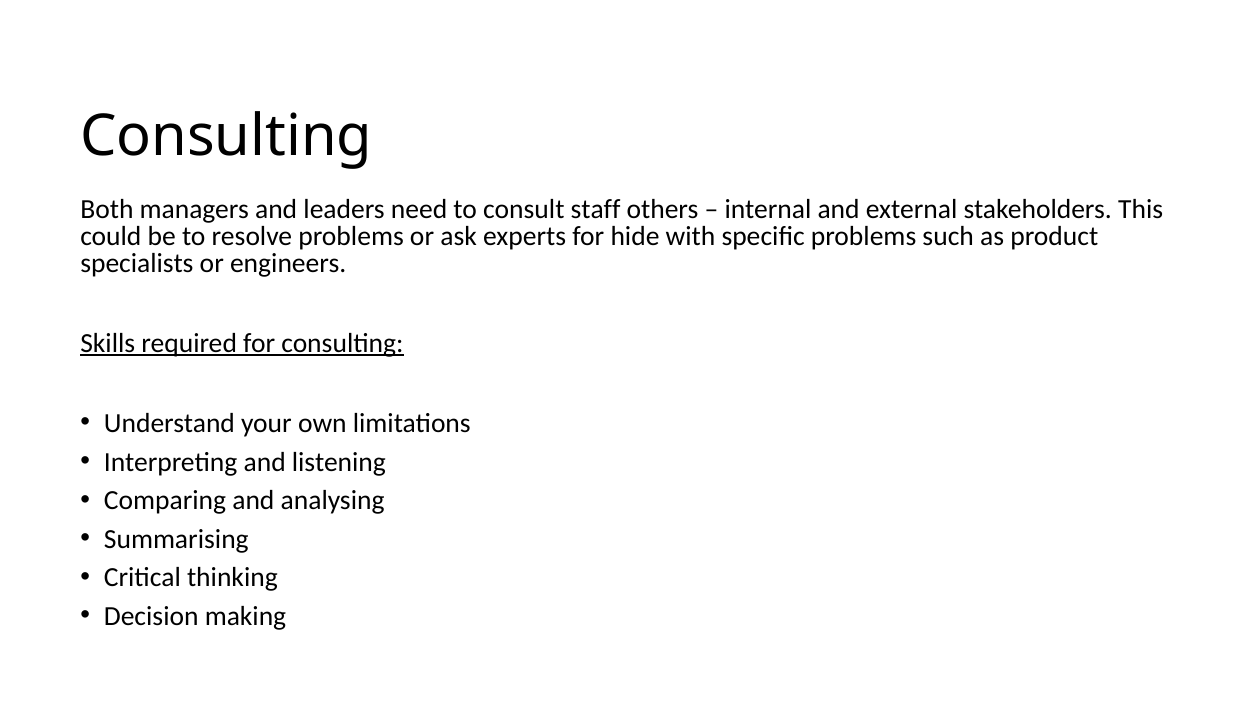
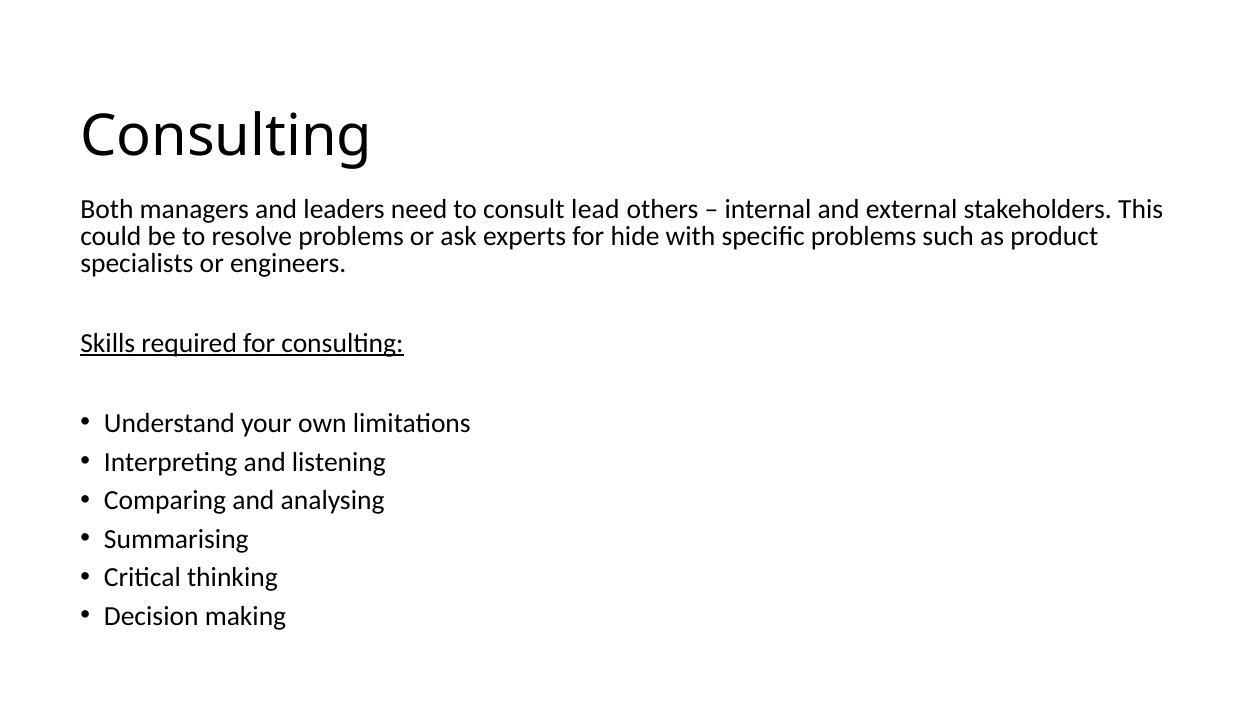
staff: staff -> lead (595, 209)
